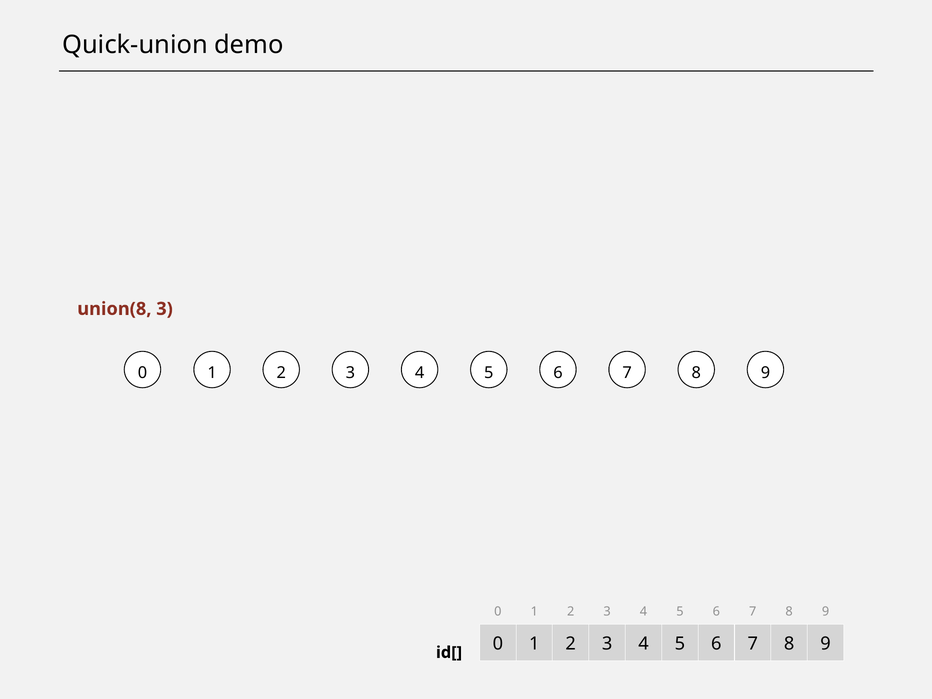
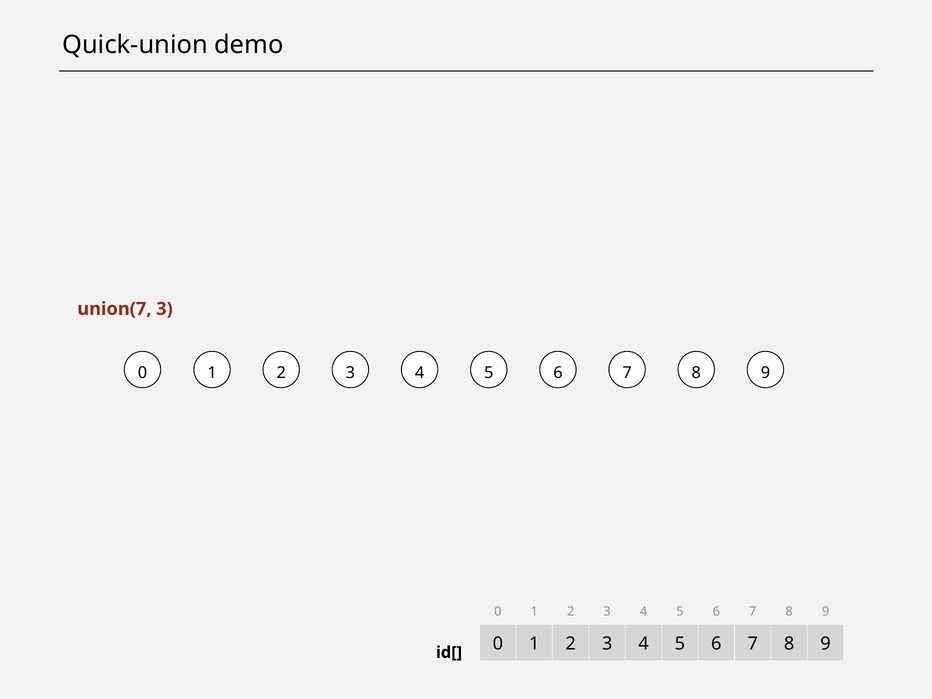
union(8: union(8 -> union(7 (114, 309)
